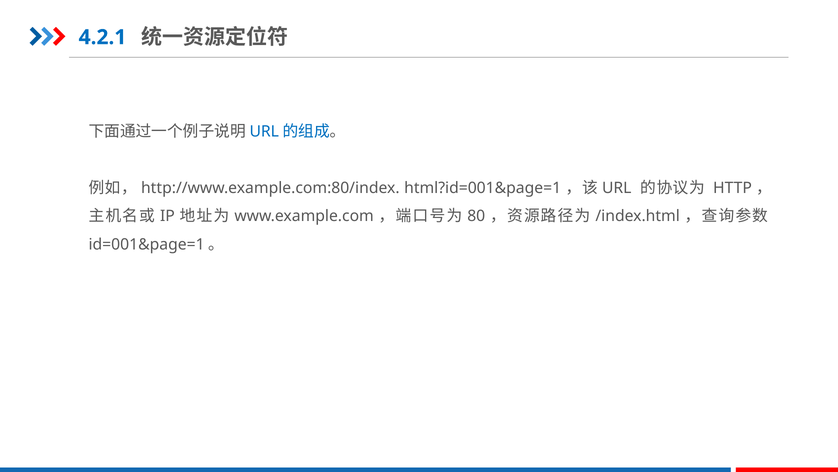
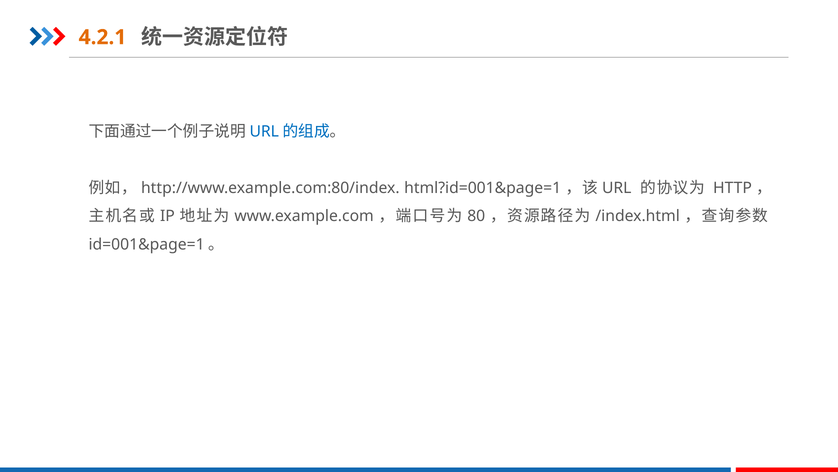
4.2.1 colour: blue -> orange (102, 37)
